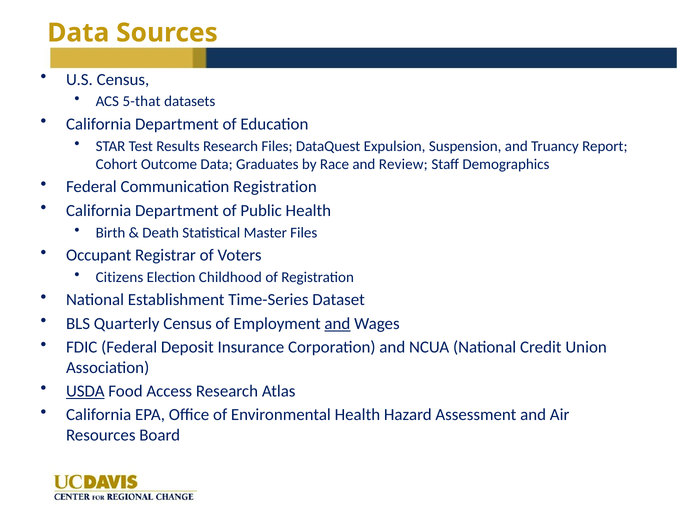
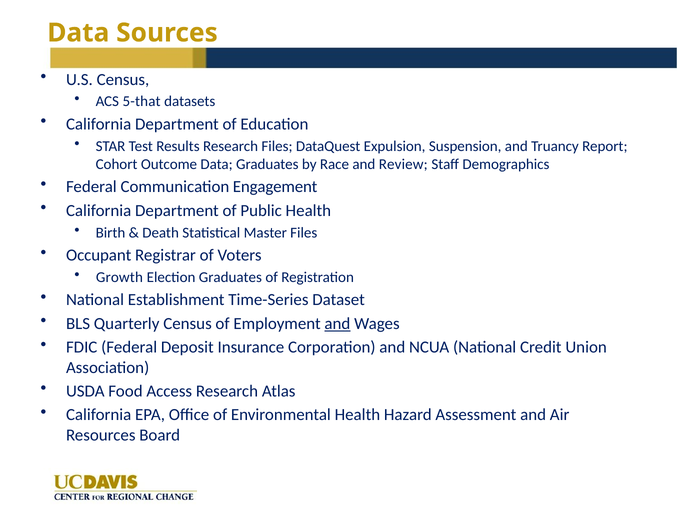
Communication Registration: Registration -> Engagement (275, 187)
Citizens: Citizens -> Growth (119, 278)
Election Childhood: Childhood -> Graduates (230, 278)
USDA underline: present -> none (85, 392)
